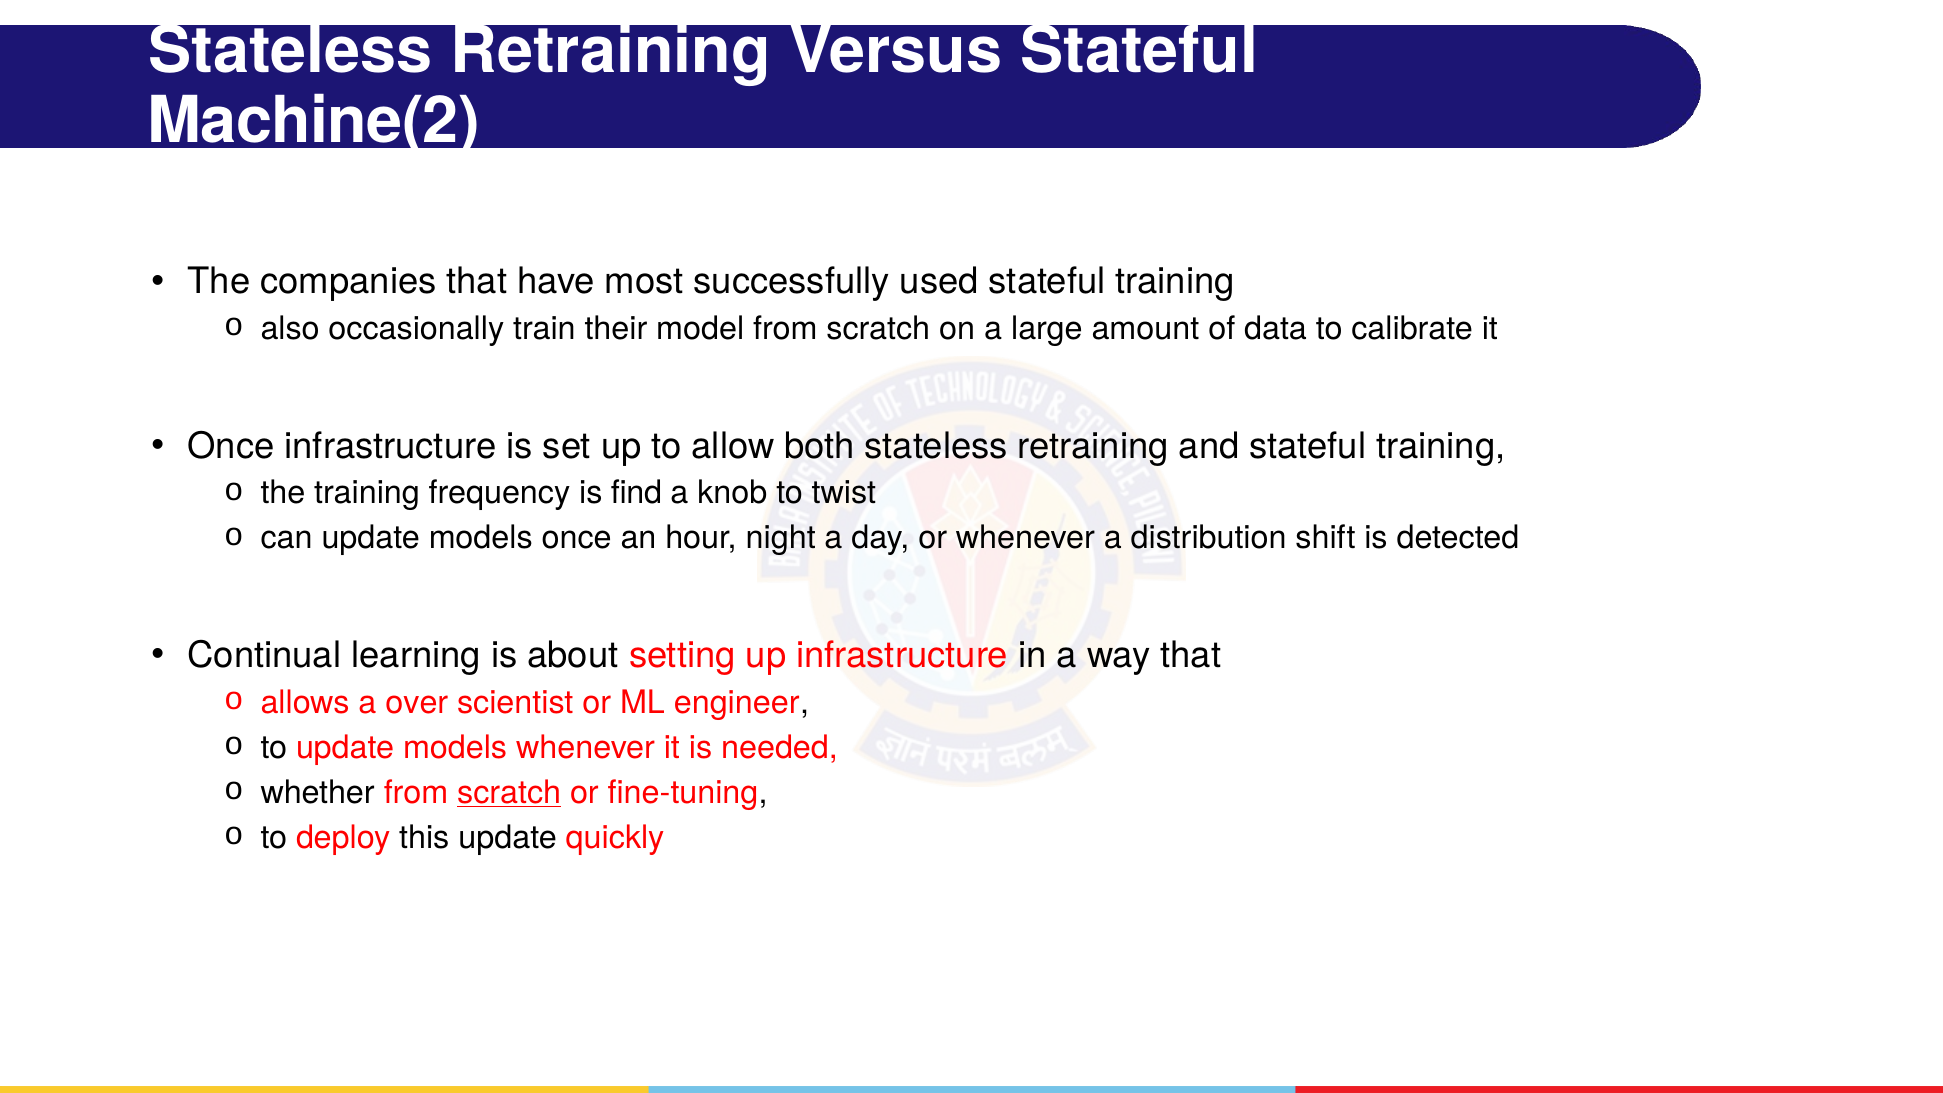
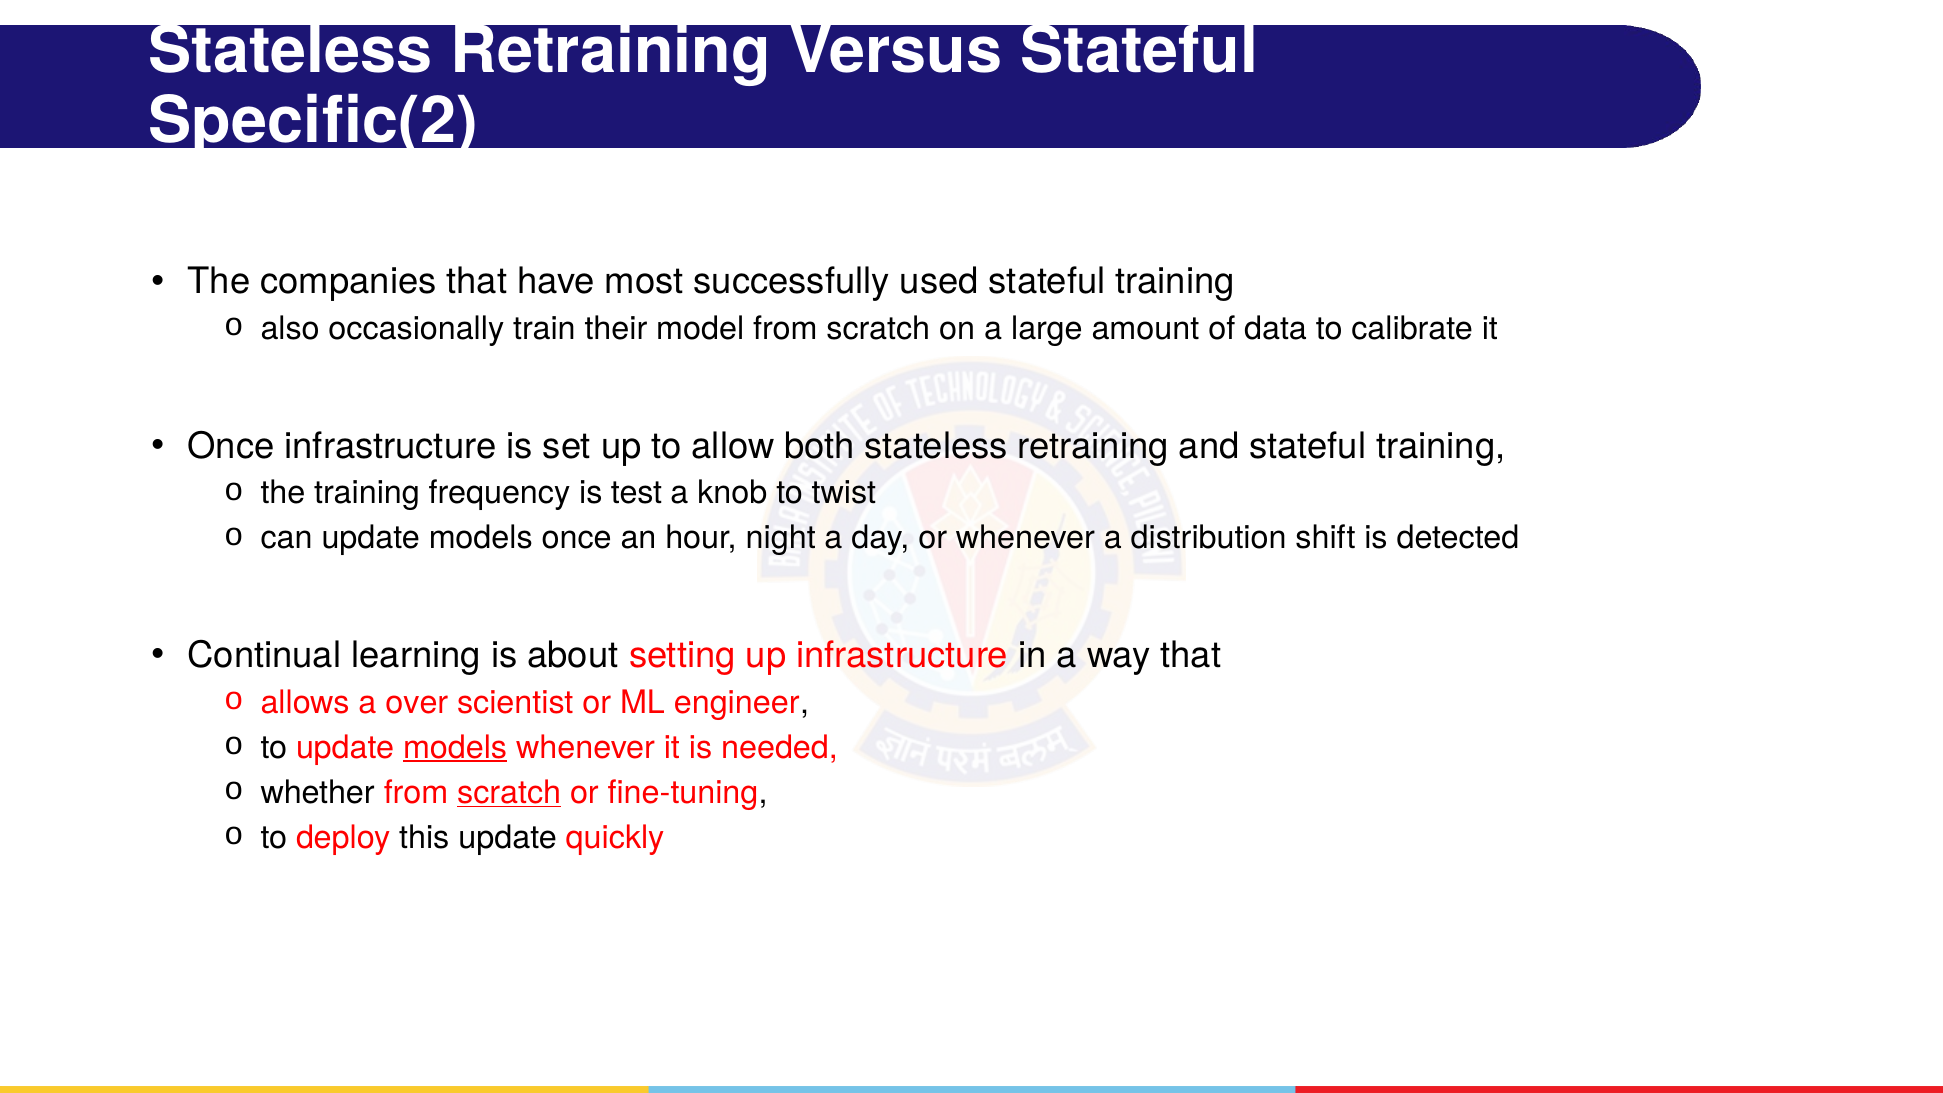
Machine(2: Machine(2 -> Specific(2 (313, 121)
find: find -> test (637, 493)
models underline: none -> present (455, 747)
